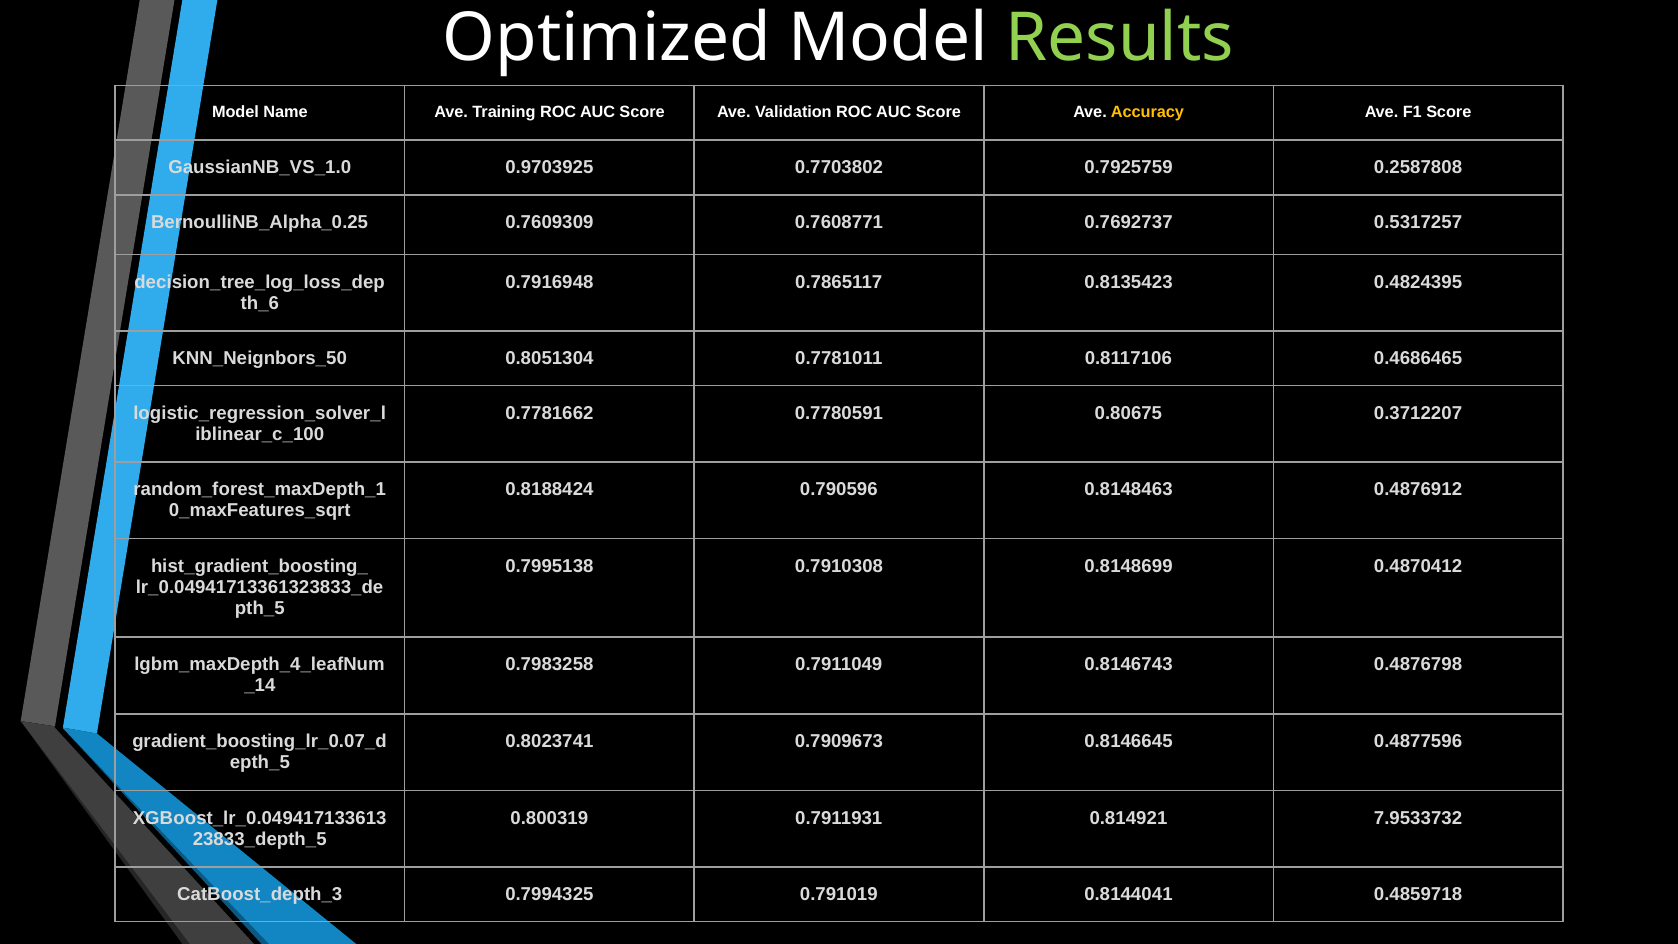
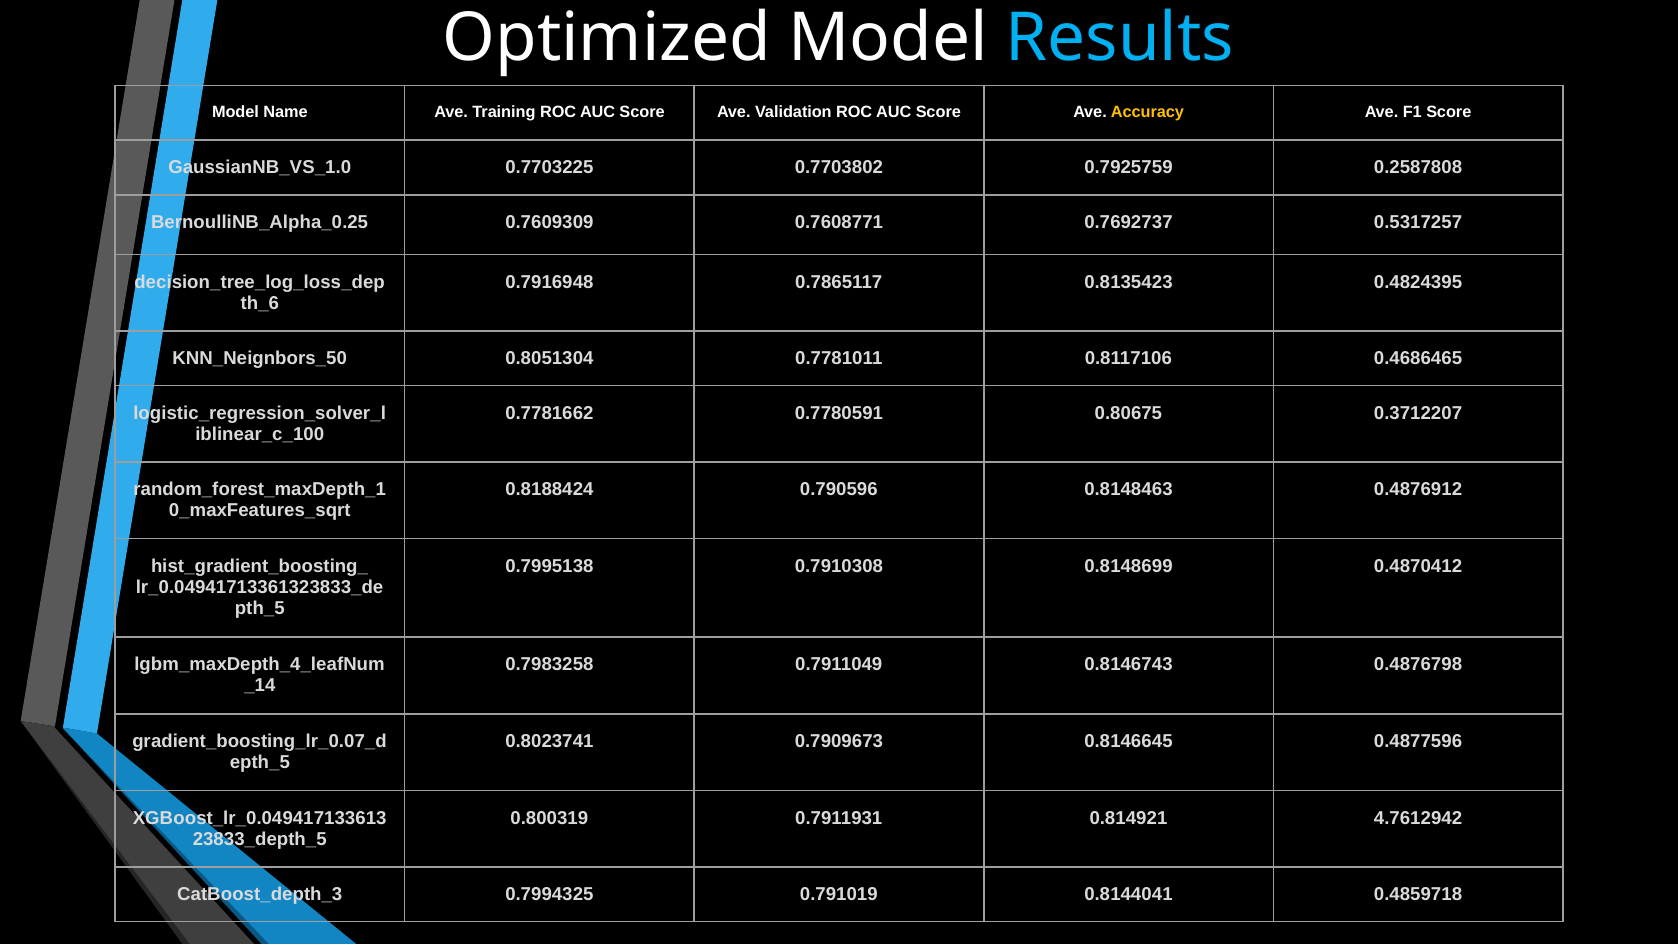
Results colour: light green -> light blue (1120, 39)
0.9703925: 0.9703925 -> 0.7703225 (549, 168)
7.9533732: 7.9533732 -> 4.7612942 (1418, 818)
